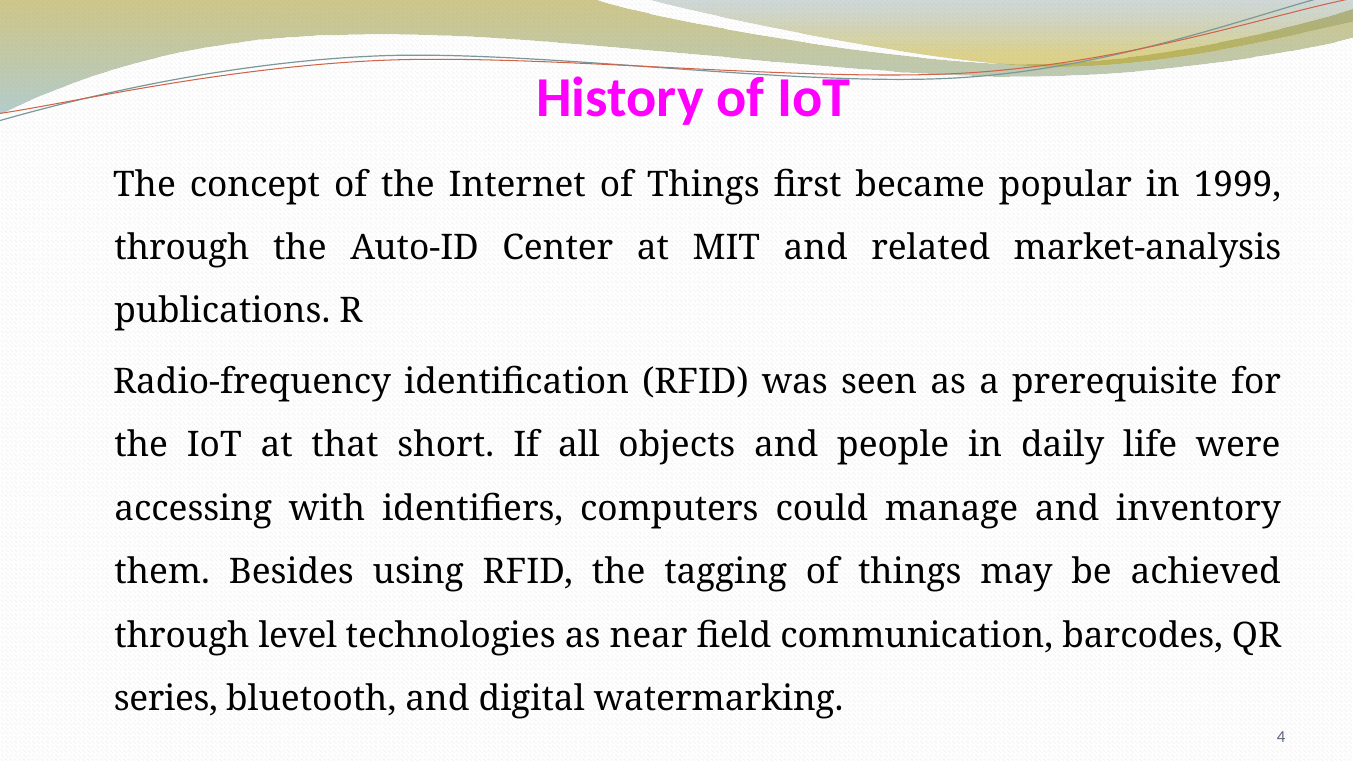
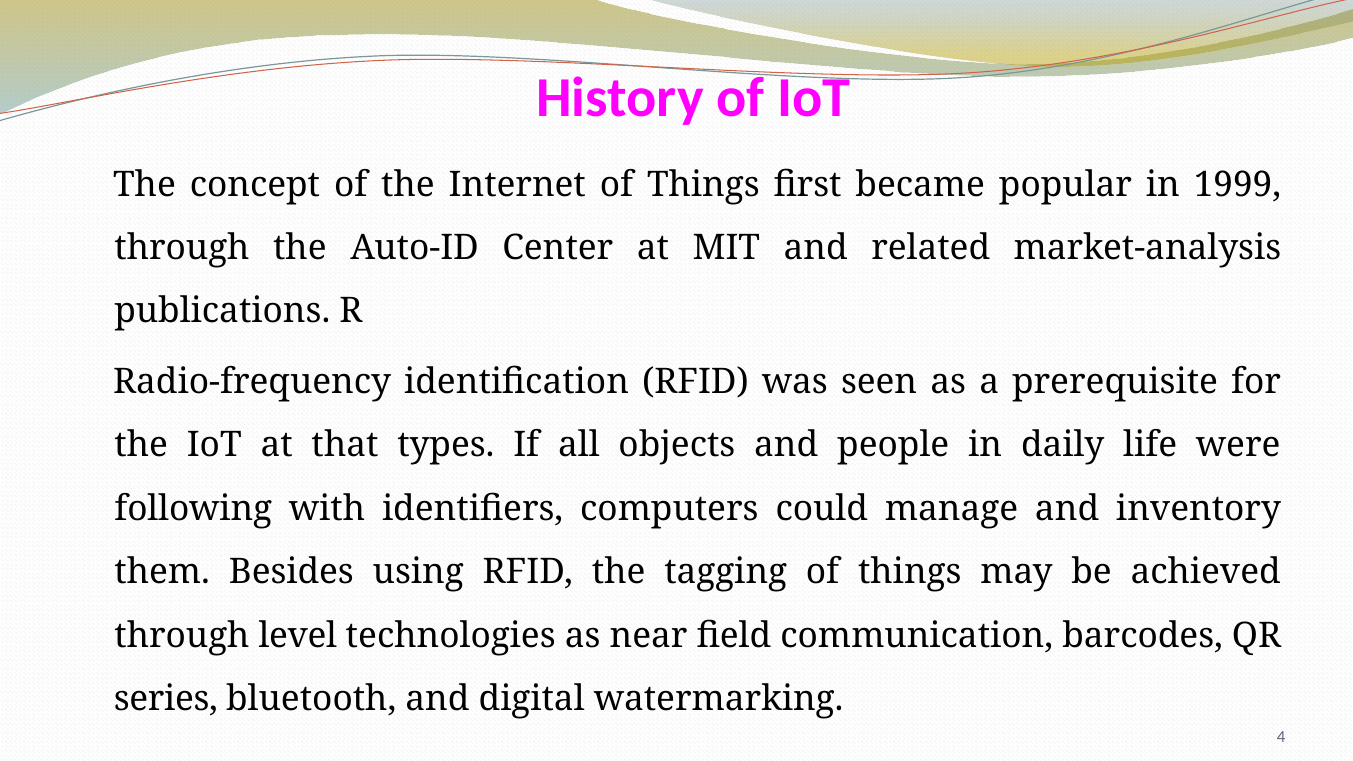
short: short -> types (446, 445)
accessing: accessing -> following (193, 509)
